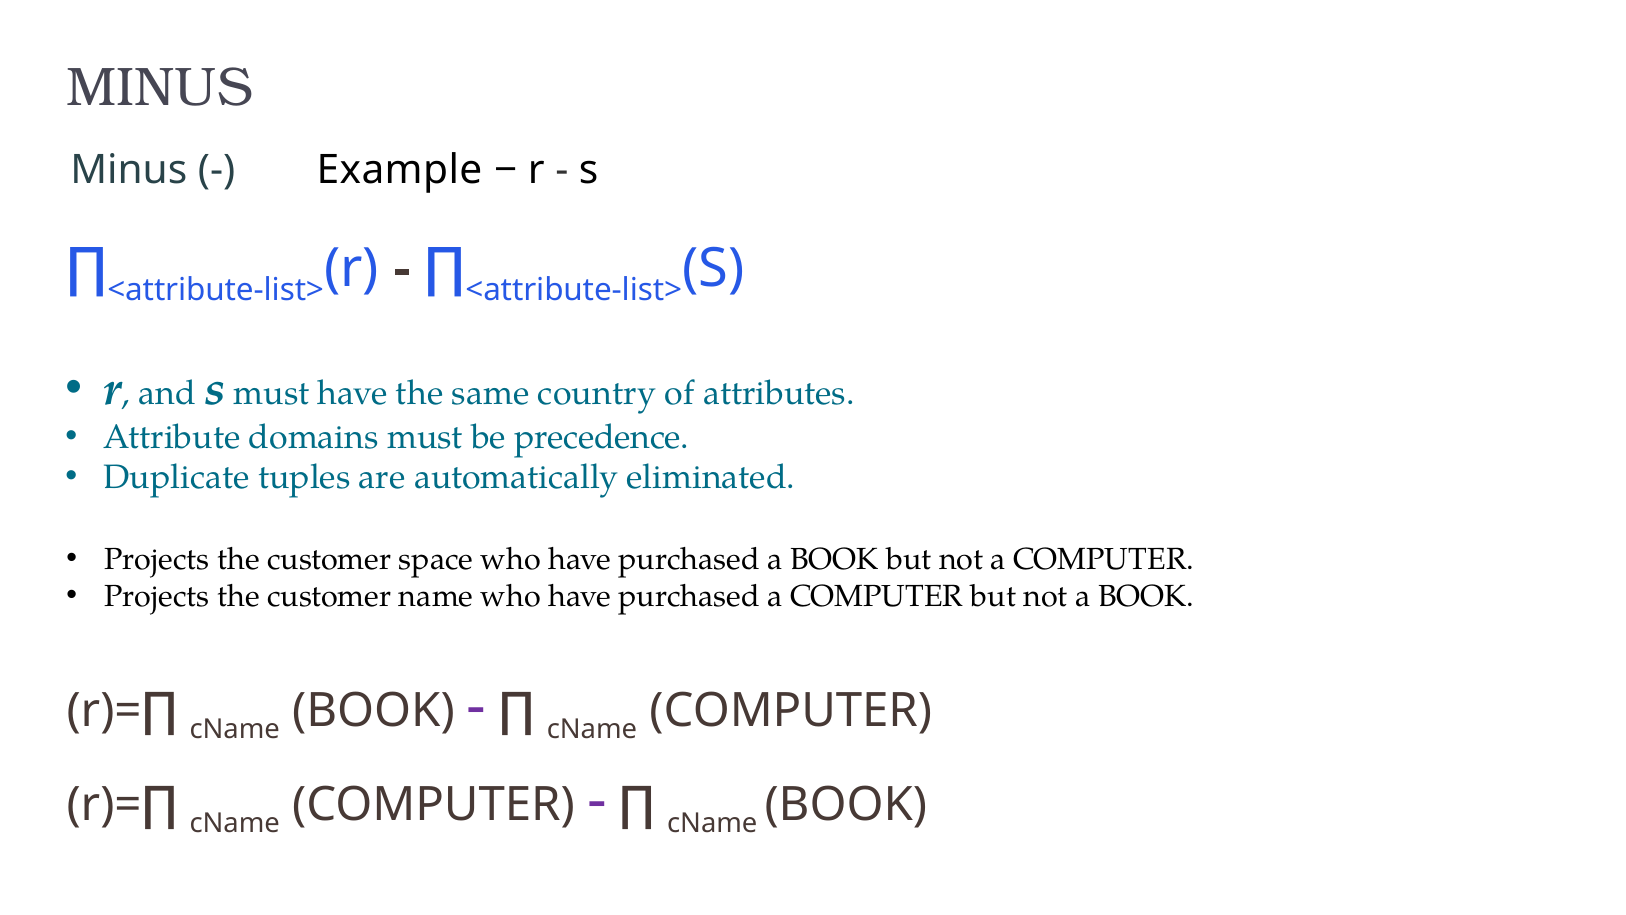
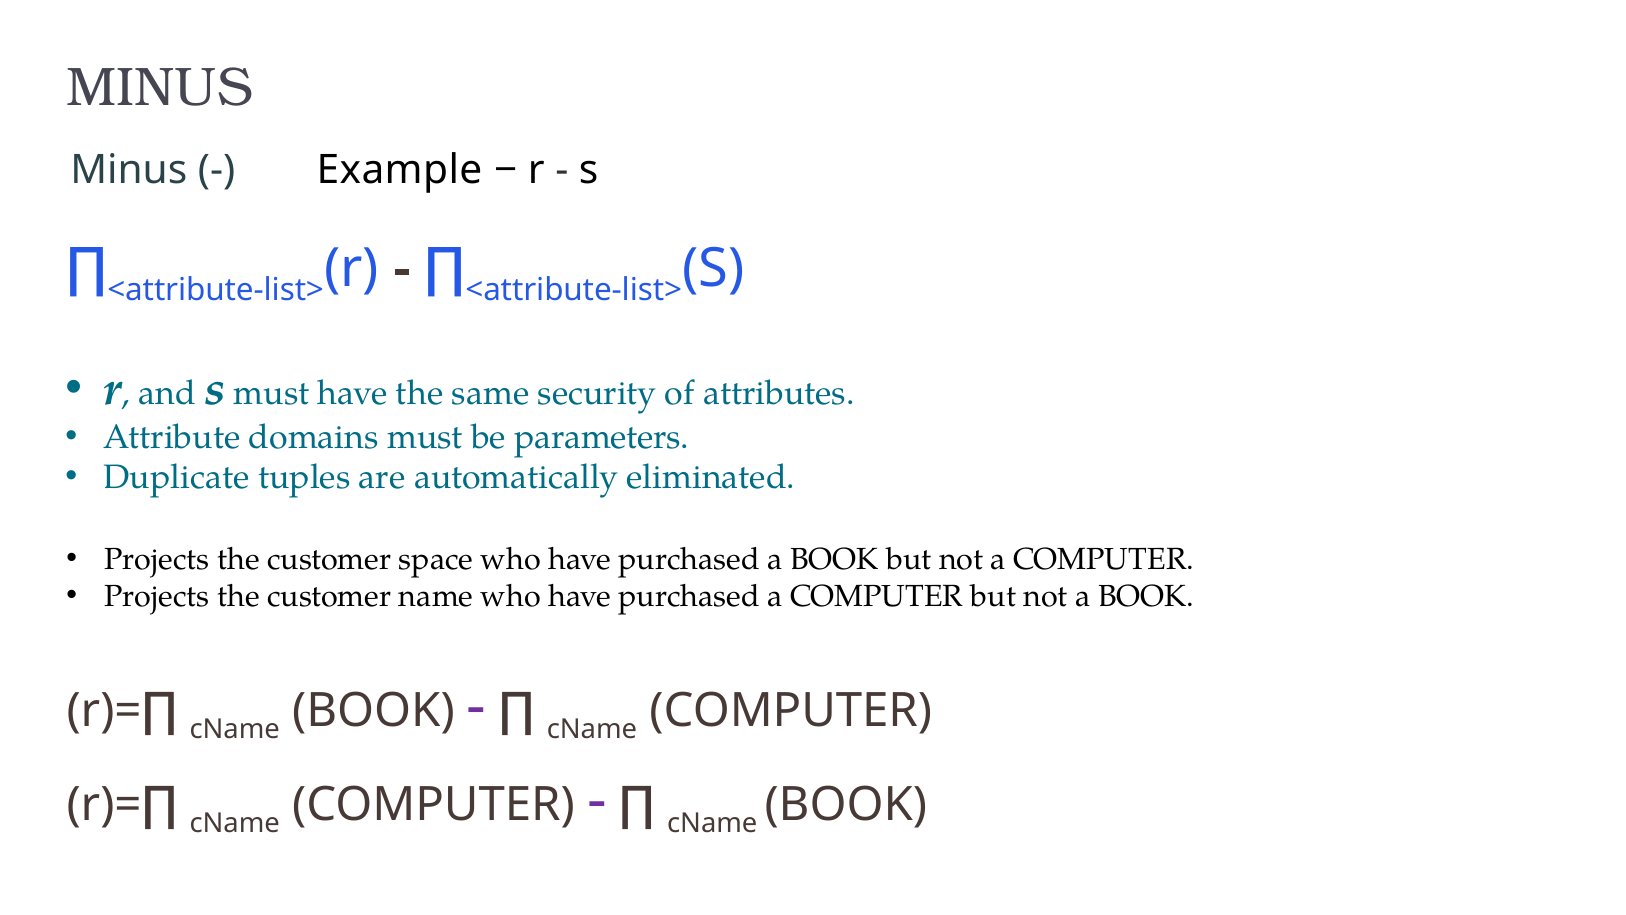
country: country -> security (597, 393)
precedence: precedence -> parameters (602, 437)
